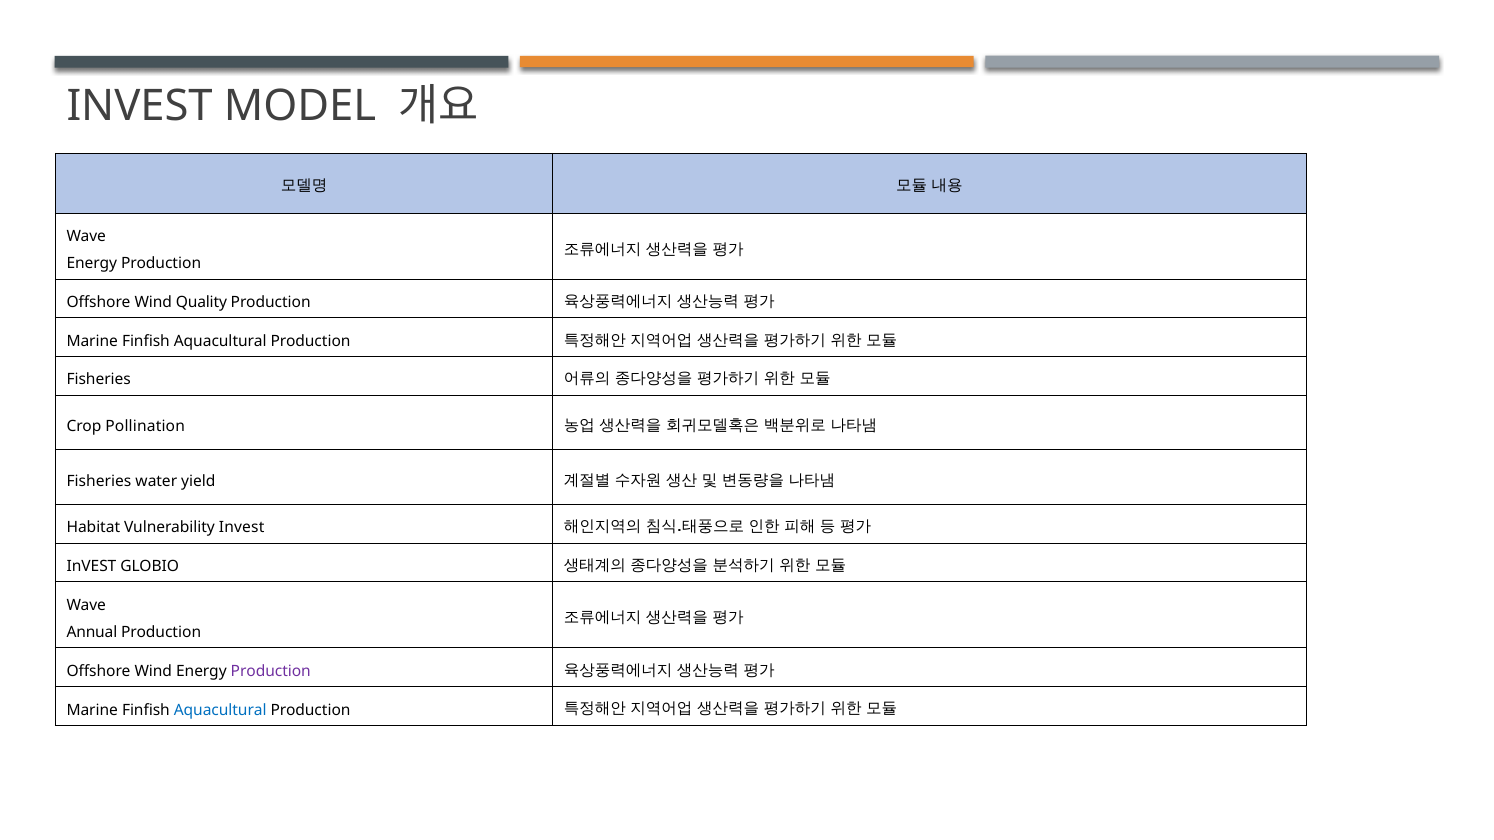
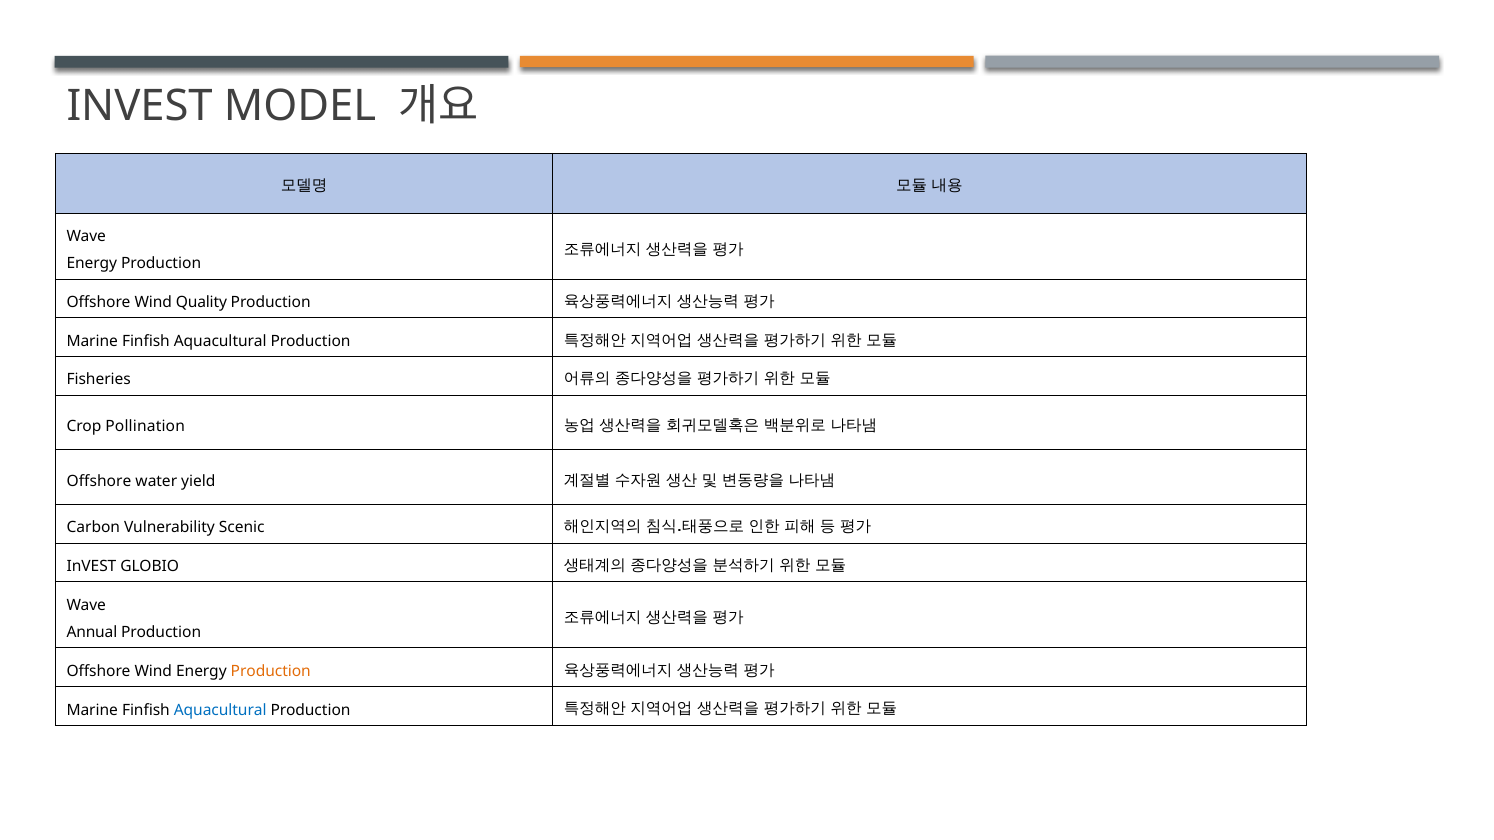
Fisheries: Fisheries -> Offshore (99, 481)
Habitat: Habitat -> Carbon (93, 528)
Vulnerability Invest: Invest -> Scenic (242, 528)
Production colour: purple -> orange (271, 672)
